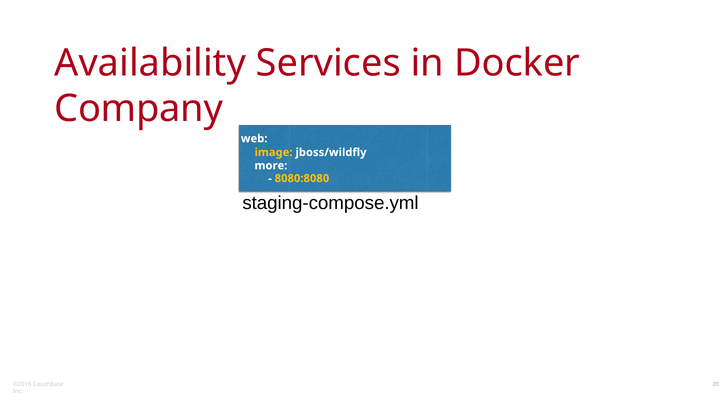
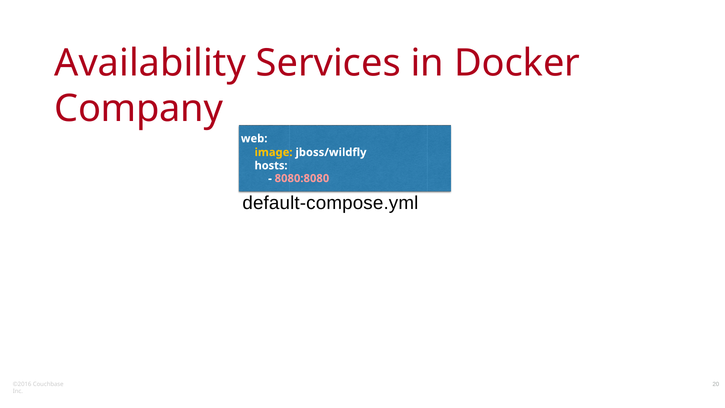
more: more -> hosts (271, 166)
8080:8080 colour: yellow -> pink (302, 178)
staging-compose.yml: staging-compose.yml -> default-compose.yml (330, 203)
